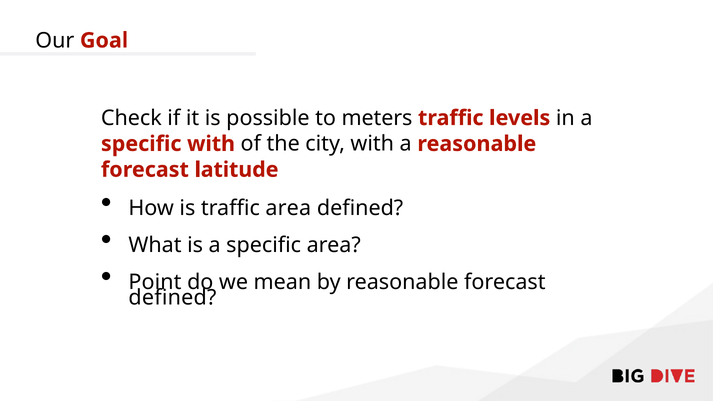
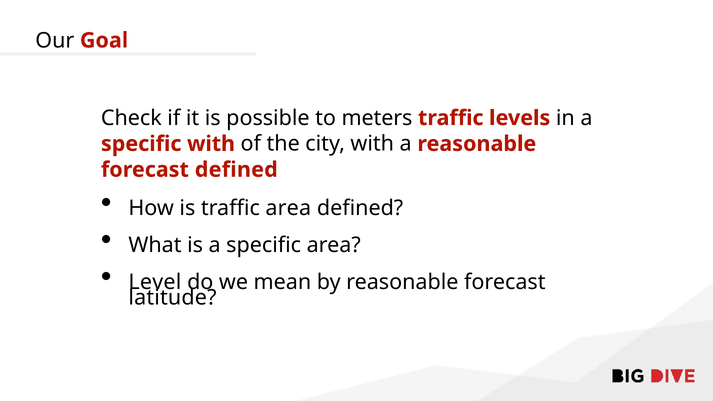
forecast latitude: latitude -> defined (236, 170)
Point: Point -> Level (155, 282)
defined: defined -> latitude (172, 298)
